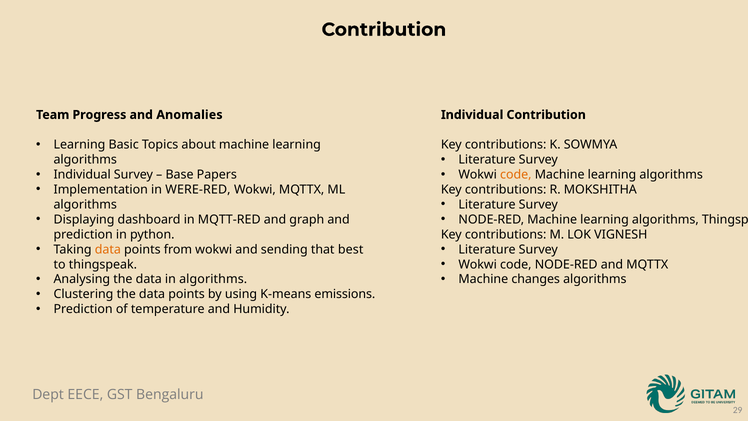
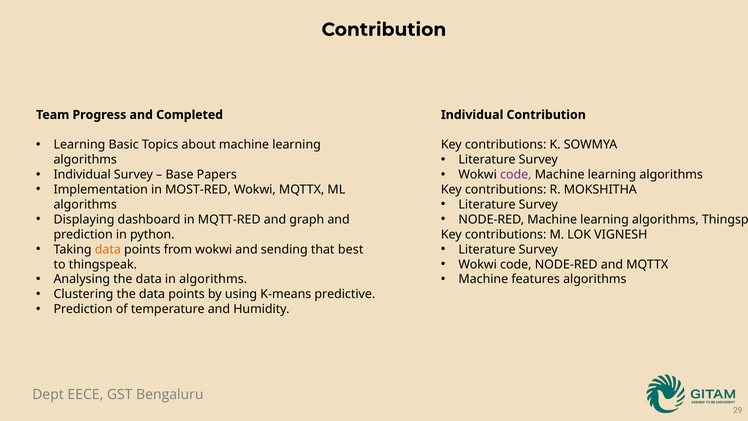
Anomalies: Anomalies -> Completed (190, 115)
code colour: orange -> purple (516, 175)
WERE-RED: WERE-RED -> MOST-RED (198, 189)
changes: changes -> features (536, 279)
emissions: emissions -> predictive (345, 294)
